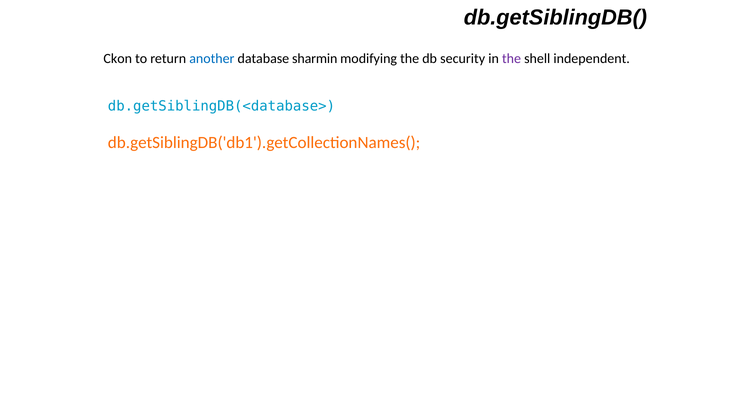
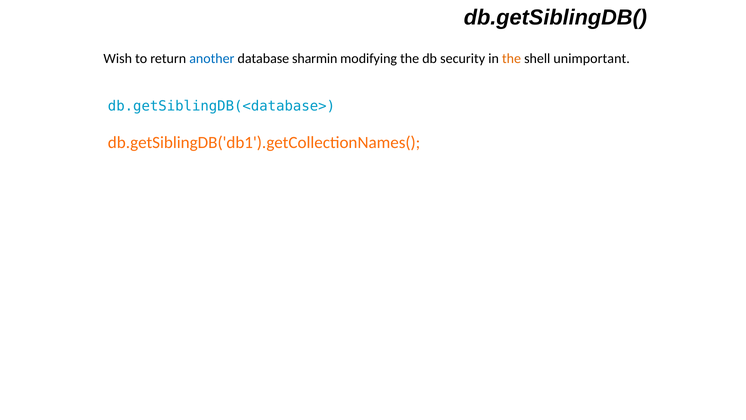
Ckon: Ckon -> Wish (118, 59)
the colour: purple -> orange (512, 59)
independent: independent -> unimportant (592, 59)
